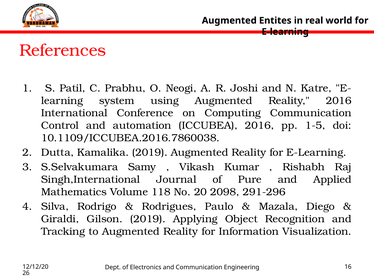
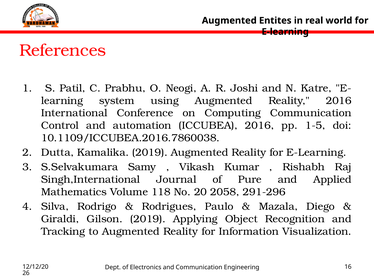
2098: 2098 -> 2058 (225, 192)
